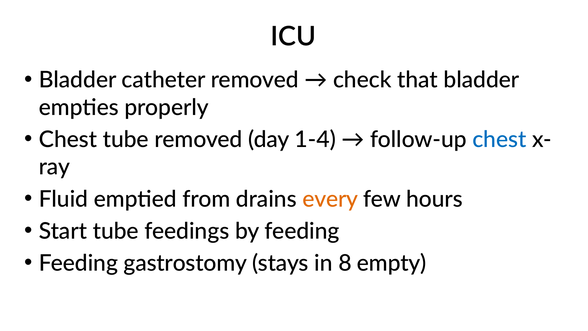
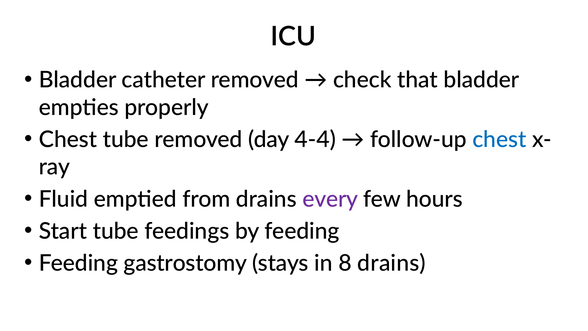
1-4: 1-4 -> 4-4 (315, 140)
every colour: orange -> purple (330, 199)
8 empty: empty -> drains (392, 263)
